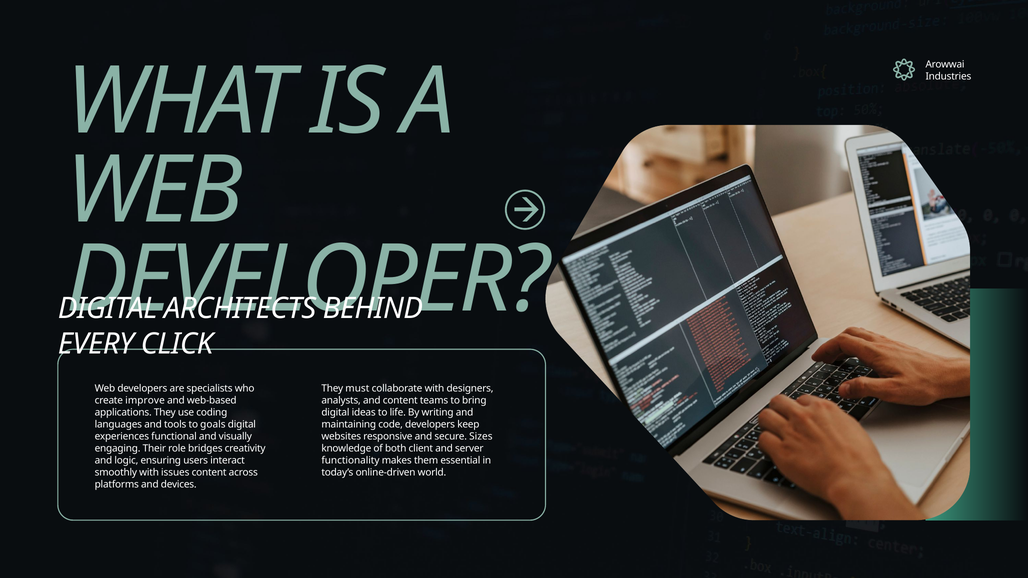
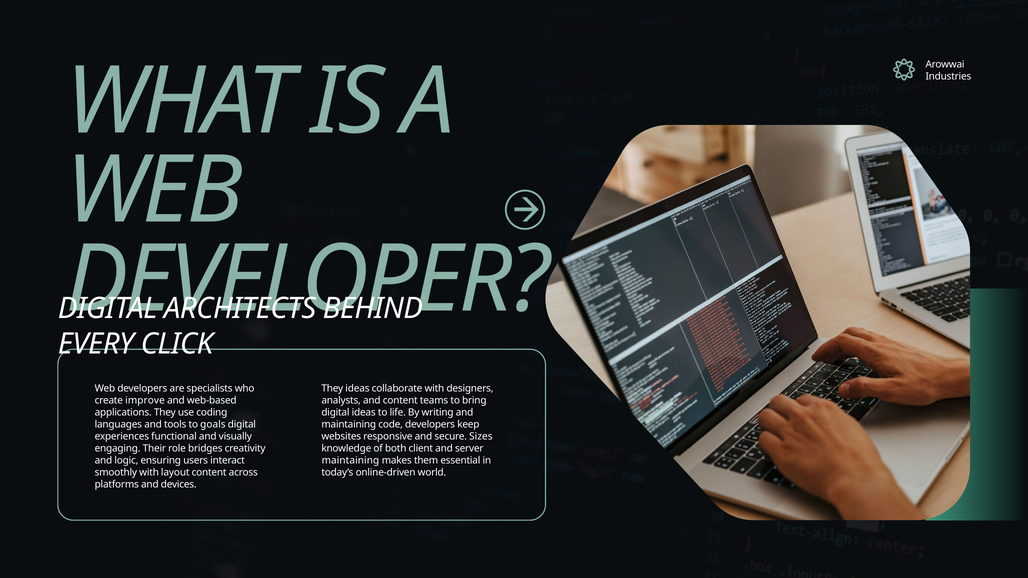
They must: must -> ideas (357, 389)
functionality: functionality -> maintaining (350, 461)
issues: issues -> layout (175, 473)
